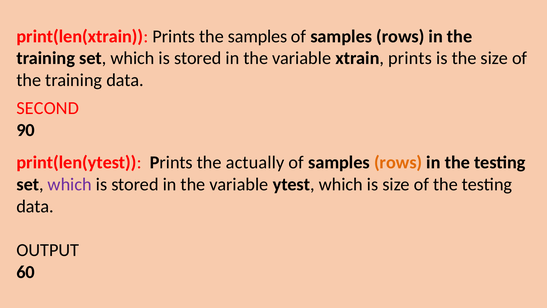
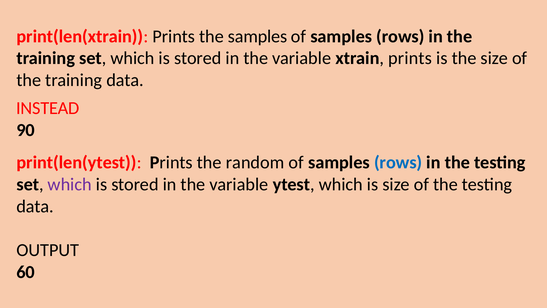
SECOND: SECOND -> INSTEAD (48, 108)
actually: actually -> random (255, 162)
rows colour: orange -> blue (398, 162)
